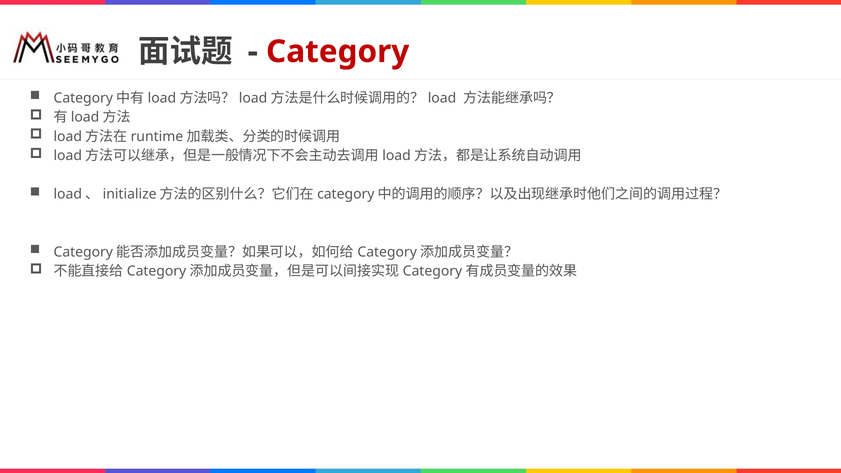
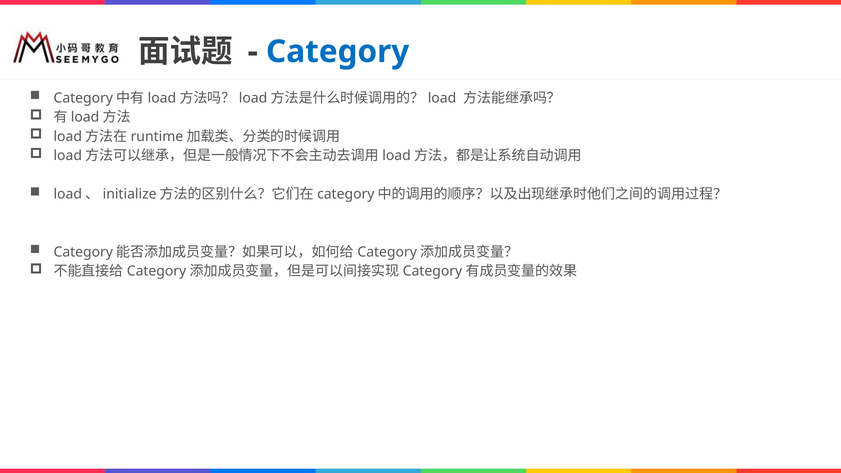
Category colour: red -> blue (338, 52)
